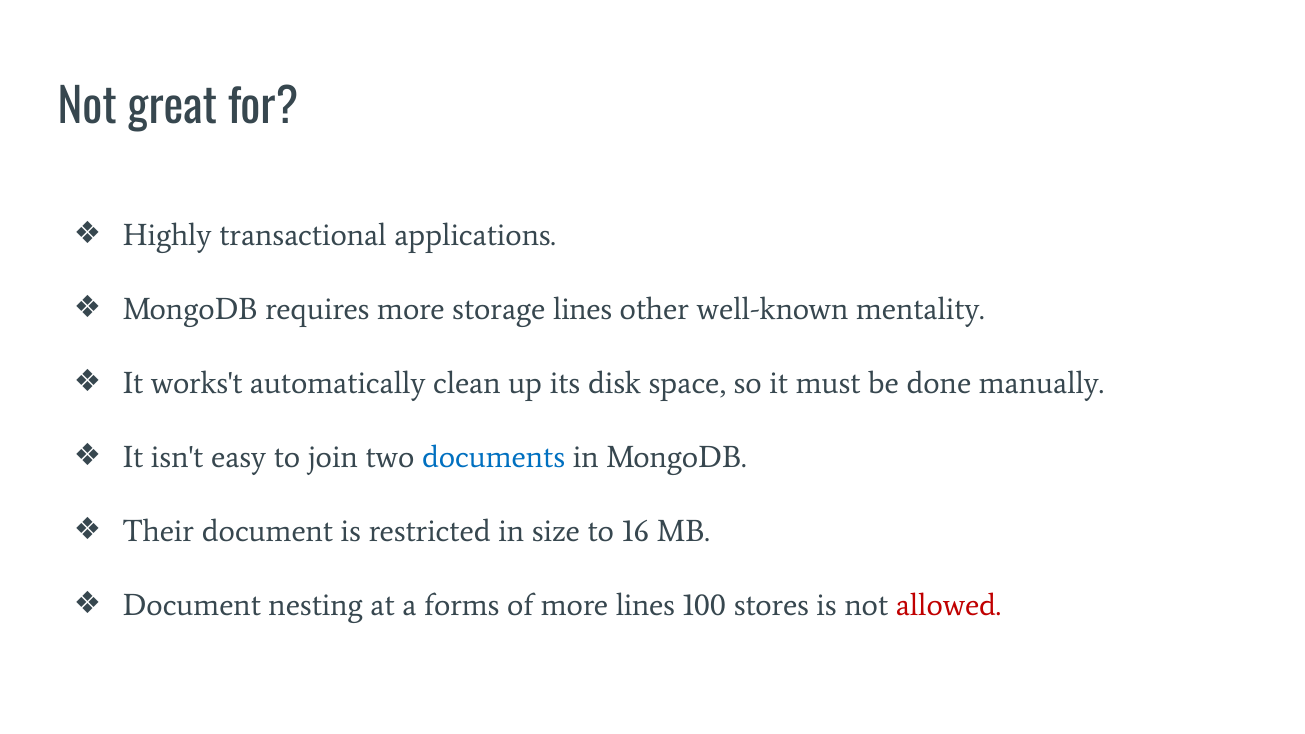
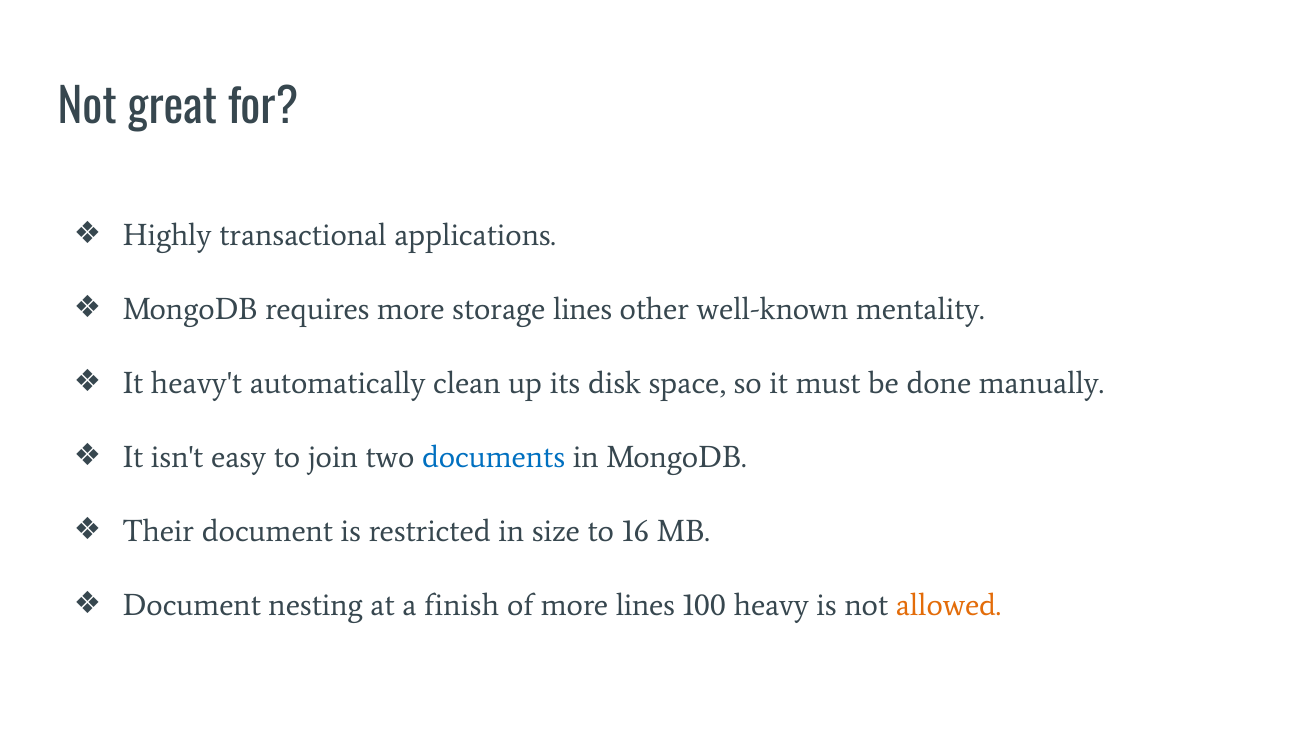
works't: works't -> heavy't (196, 383)
forms: forms -> finish (462, 605)
stores: stores -> heavy (771, 605)
allowed colour: red -> orange (948, 605)
